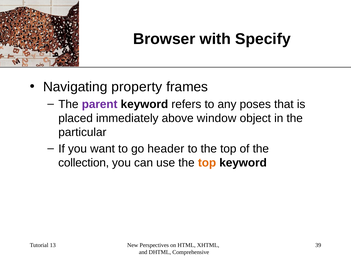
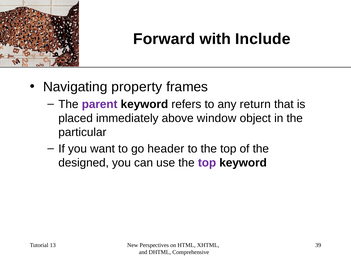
Browser: Browser -> Forward (164, 39)
Specify: Specify -> Include (263, 39)
poses: poses -> return (255, 104)
collection: collection -> designed (84, 163)
top colour: orange -> purple (207, 163)
